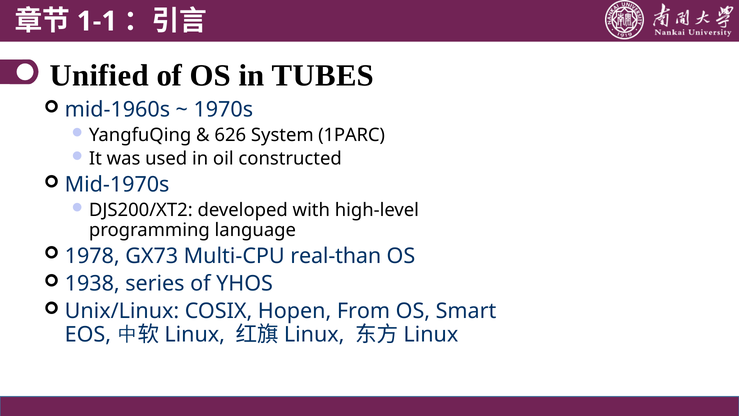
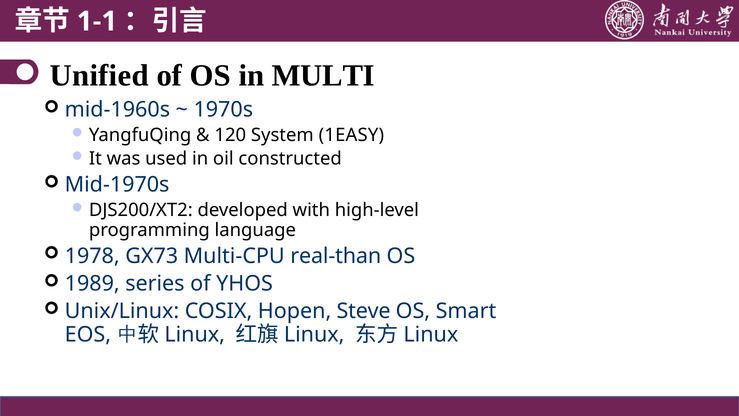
TUBES: TUBES -> MULTI (323, 76)
626: 626 -> 120 (230, 135)
1PARC: 1PARC -> 1EASY (351, 135)
1938: 1938 -> 1989 (92, 283)
From: From -> Steve (364, 311)
